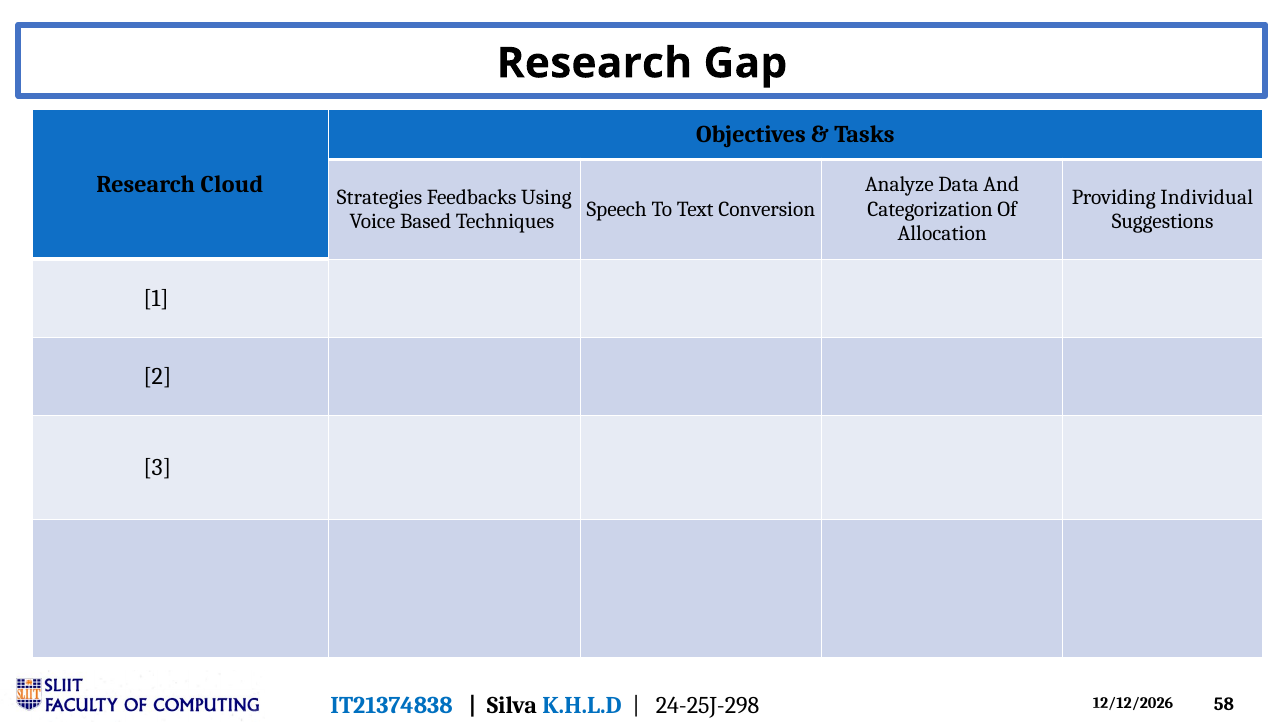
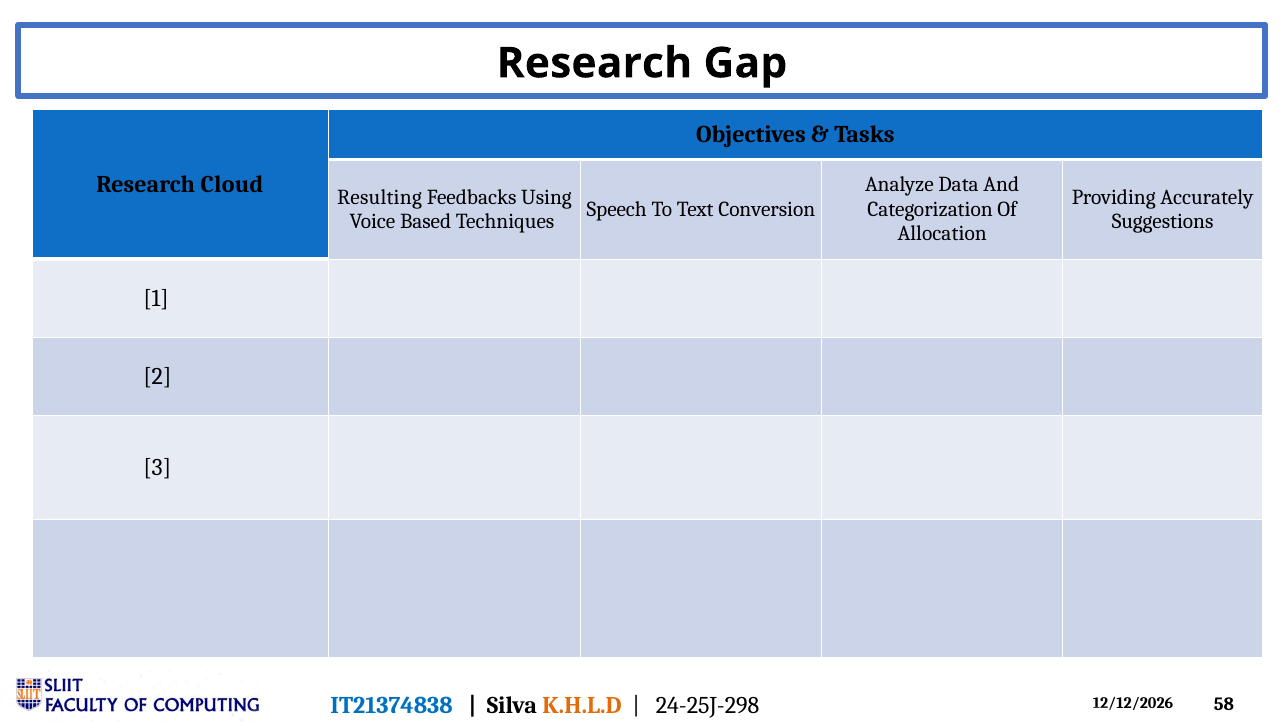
Strategies: Strategies -> Resulting (379, 197)
Individual: Individual -> Accurately (1207, 197)
K.H.L.D colour: blue -> orange (582, 705)
